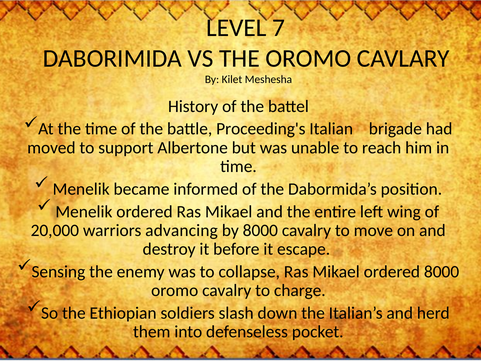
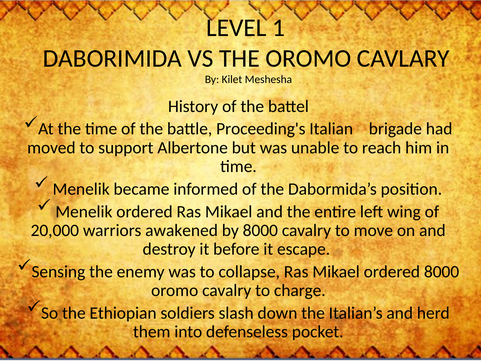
7: 7 -> 1 (279, 28)
advancing: advancing -> awakened (182, 230)
